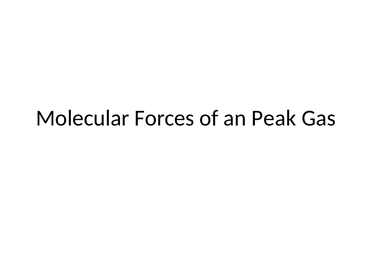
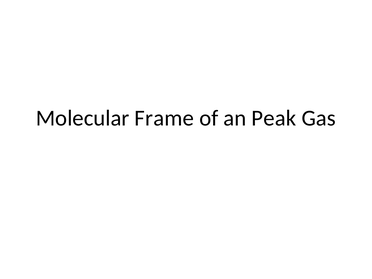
Forces: Forces -> Frame (164, 118)
